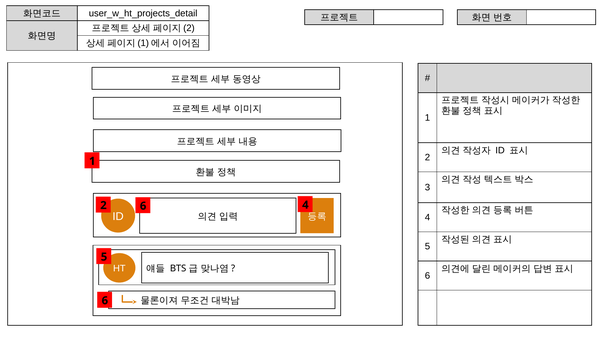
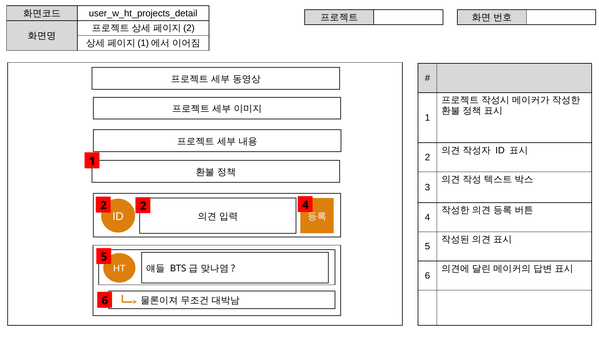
2 6: 6 -> 2 (143, 206)
